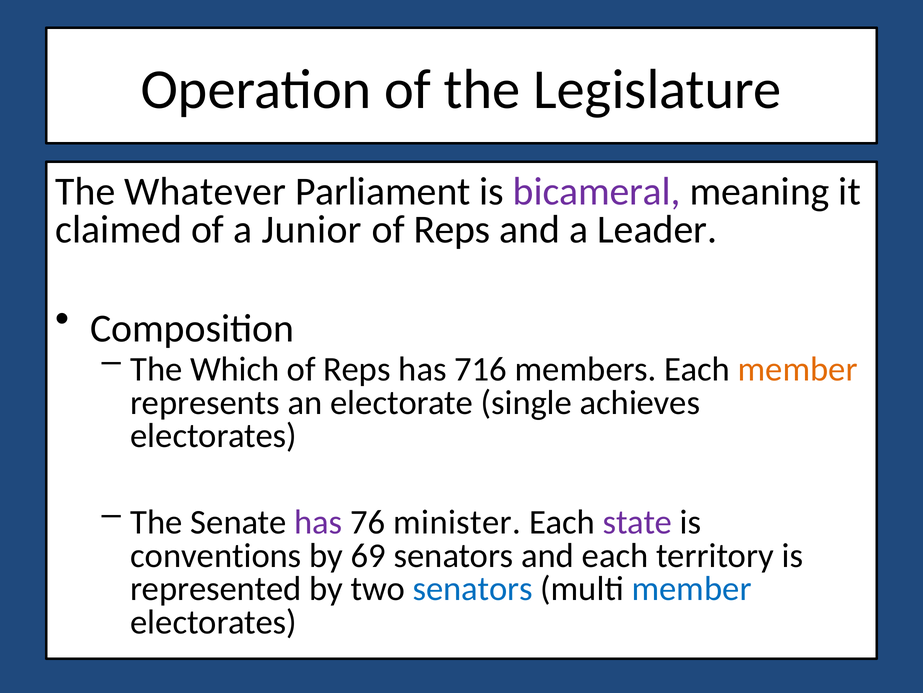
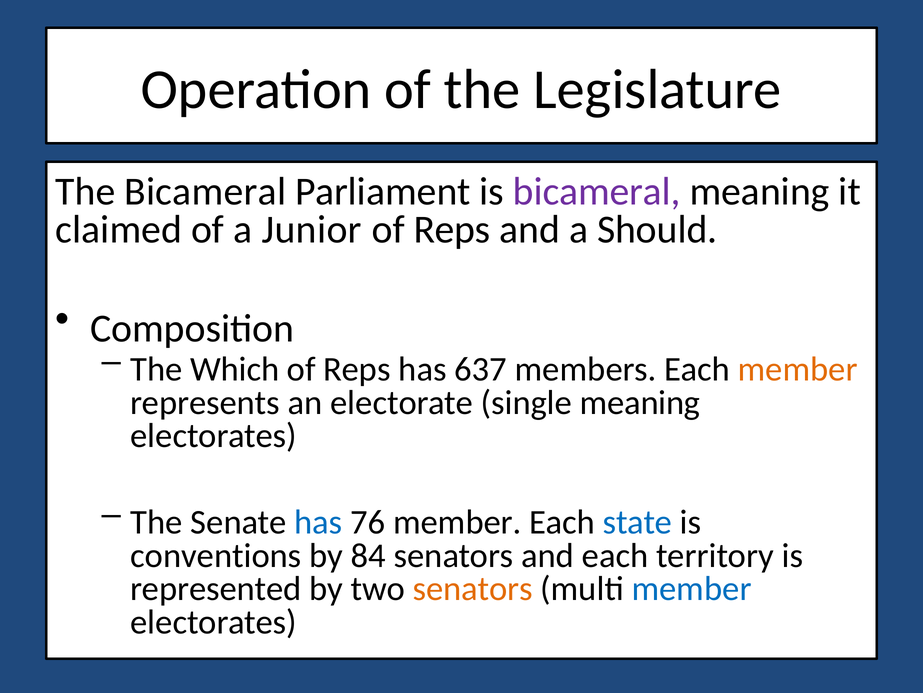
The Whatever: Whatever -> Bicameral (205, 191)
Leader: Leader -> Should (657, 229)
716: 716 -> 637 (481, 369)
single achieves: achieves -> meaning (640, 402)
has colour: purple -> blue (318, 522)
76 minister: minister -> member (457, 522)
state colour: purple -> blue (638, 522)
69: 69 -> 84 (368, 555)
senators colour: blue -> orange (473, 588)
